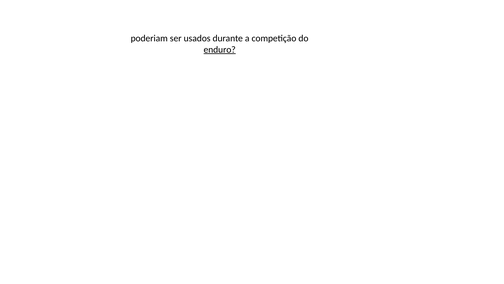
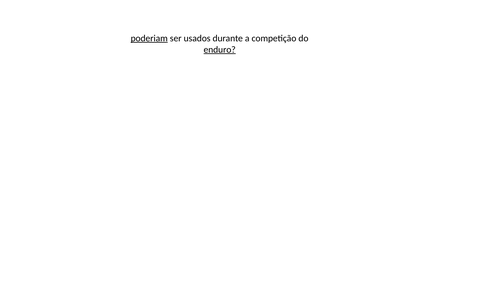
poderiam underline: none -> present (149, 38)
